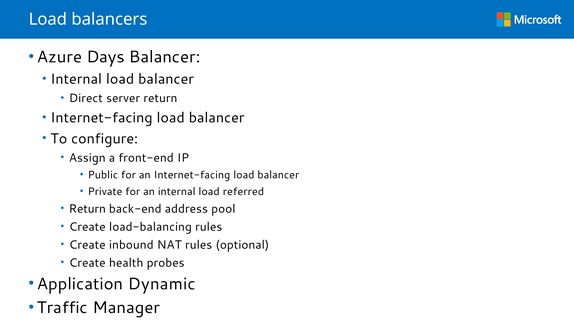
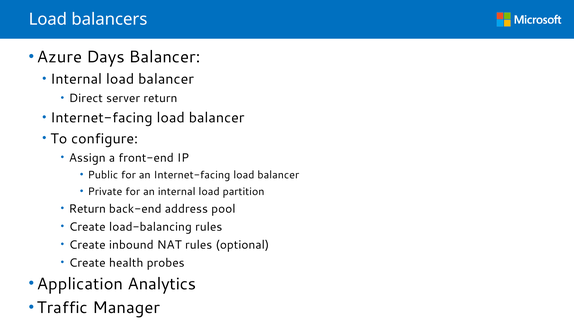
referred: referred -> partition (244, 191)
Dynamic: Dynamic -> Analytics (162, 284)
